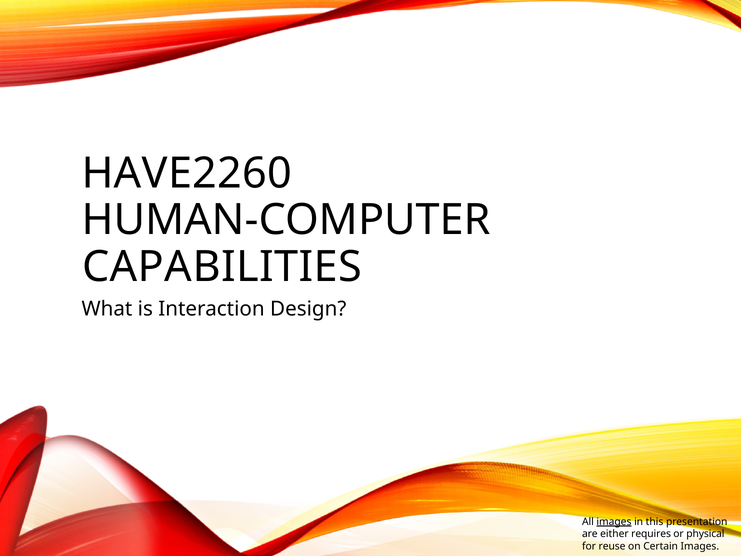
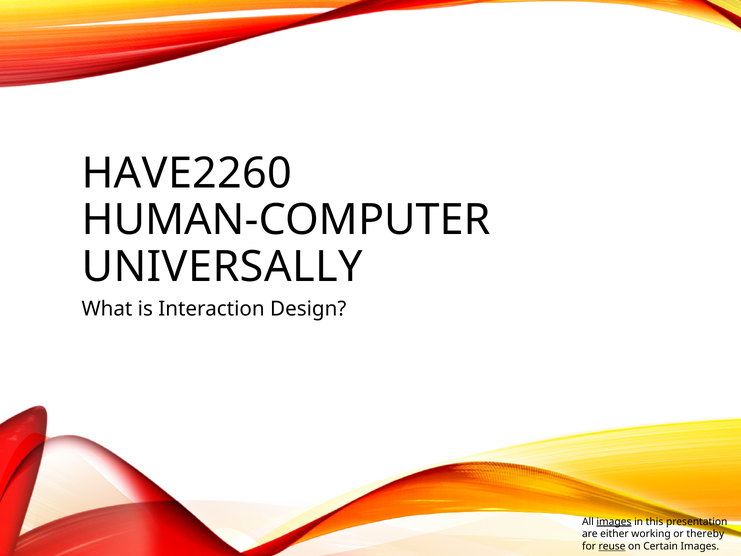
CAPABILITIES: CAPABILITIES -> UNIVERSALLY (222, 267)
requires: requires -> working (651, 534)
physical: physical -> thereby (705, 534)
reuse underline: none -> present (612, 546)
